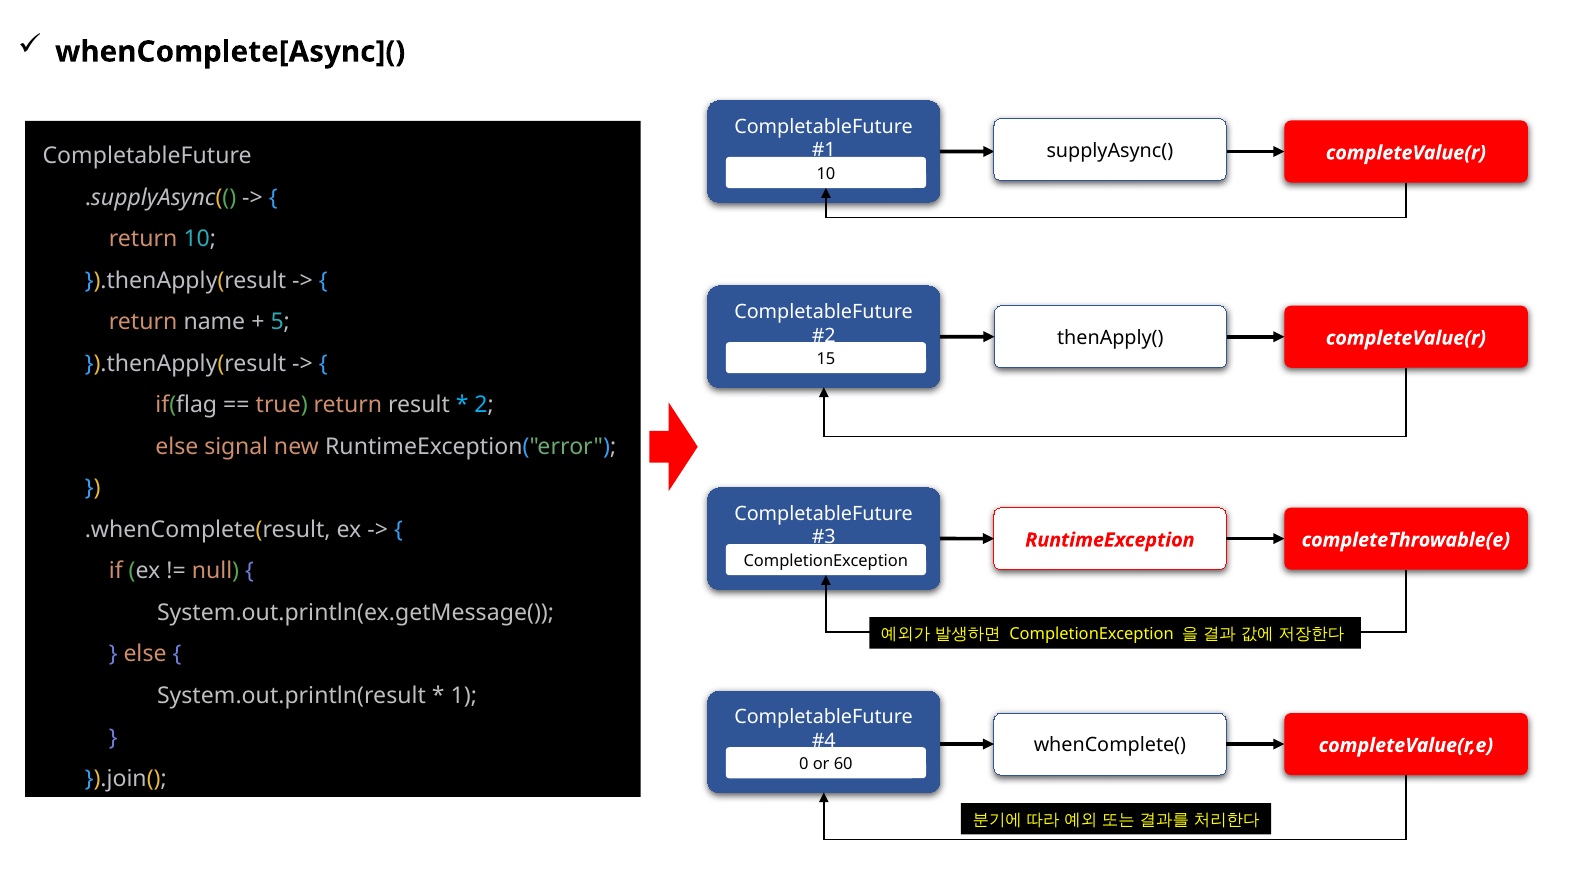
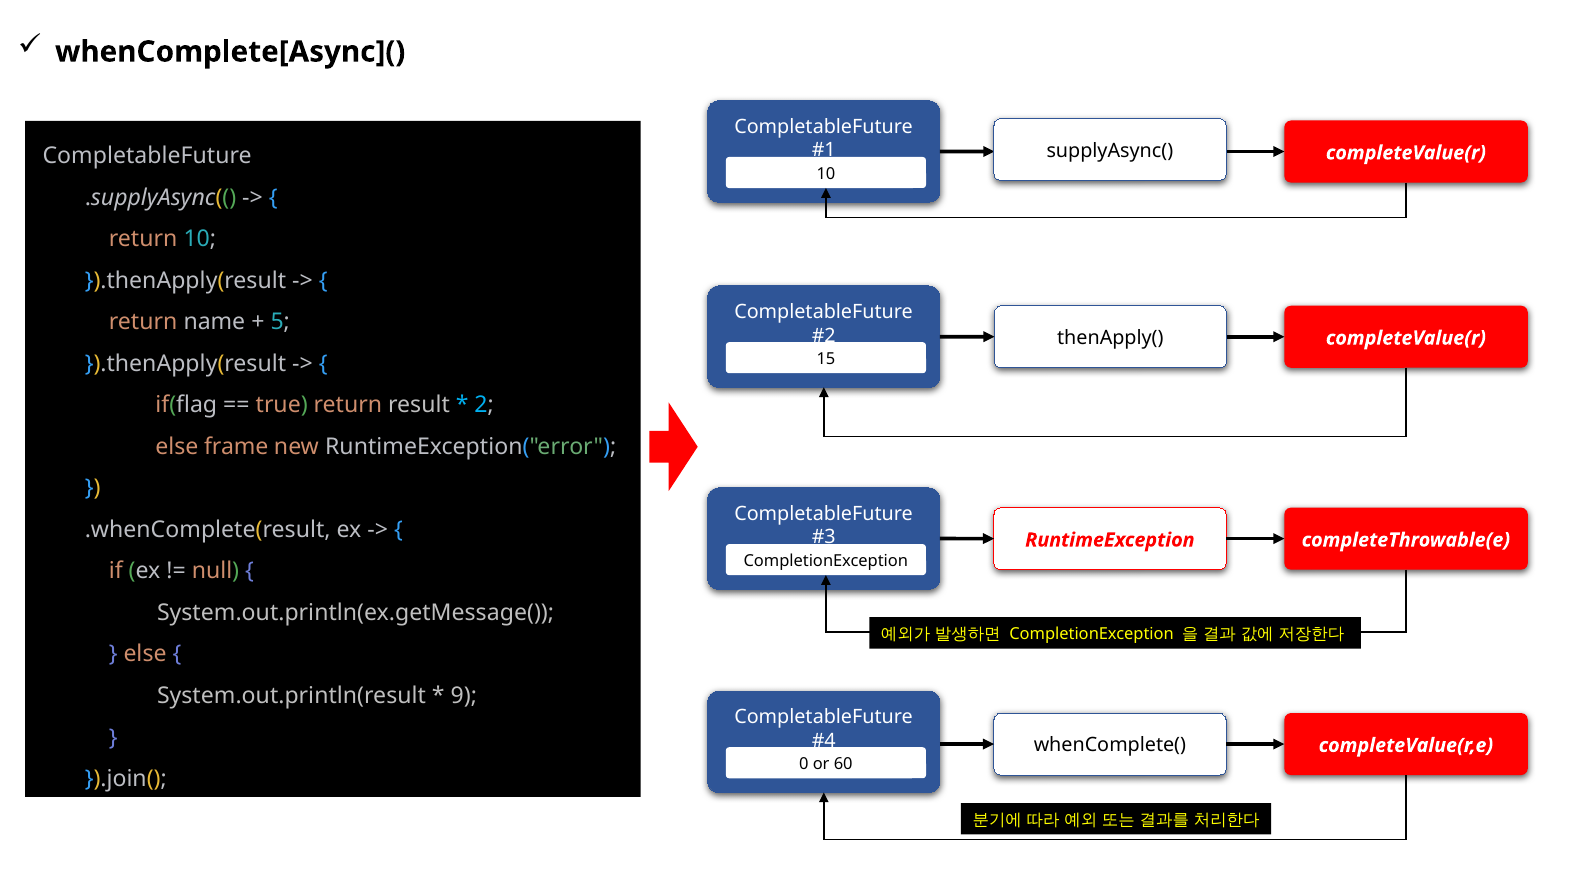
signal: signal -> frame (236, 447)
1: 1 -> 9 (464, 696)
